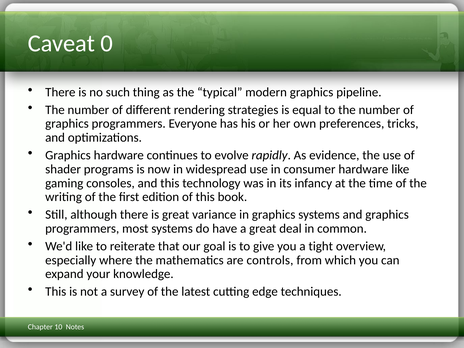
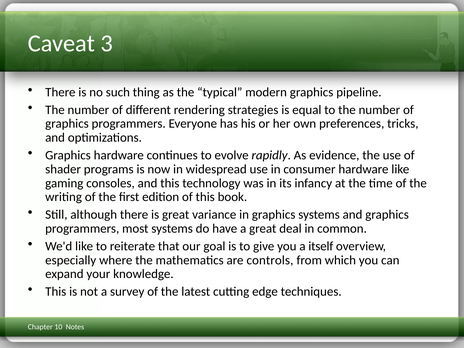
0: 0 -> 3 (107, 43)
tight: tight -> itself (321, 246)
